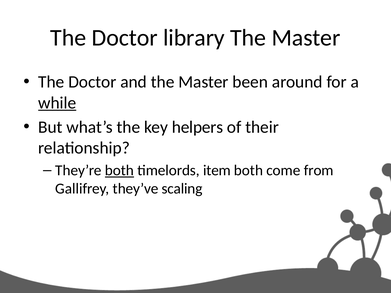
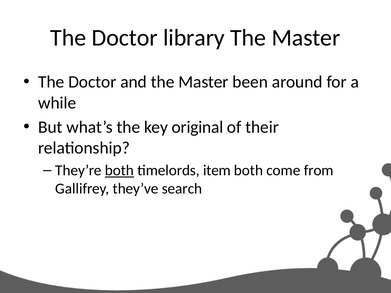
while underline: present -> none (57, 103)
helpers: helpers -> original (197, 127)
scaling: scaling -> search (182, 189)
